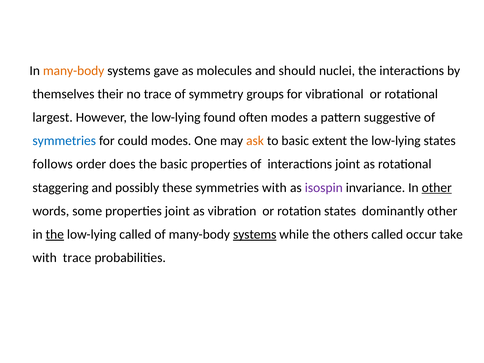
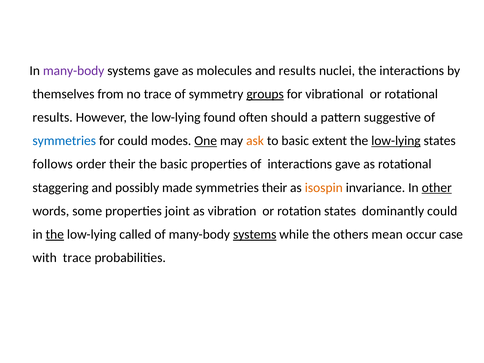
many-body colour: orange -> purple (74, 71)
and should: should -> results (297, 71)
their: their -> from (111, 94)
groups underline: none -> present (265, 94)
largest: largest -> results (53, 117)
often modes: modes -> should (289, 117)
One underline: none -> present (206, 141)
low-lying underline: none -> present (396, 141)
order does: does -> their (122, 164)
interactions joint: joint -> gave (348, 164)
these: these -> made (177, 188)
symmetries with: with -> their (275, 188)
isospin colour: purple -> orange (324, 188)
dominantly other: other -> could (442, 211)
others called: called -> mean (387, 234)
take: take -> case (451, 234)
